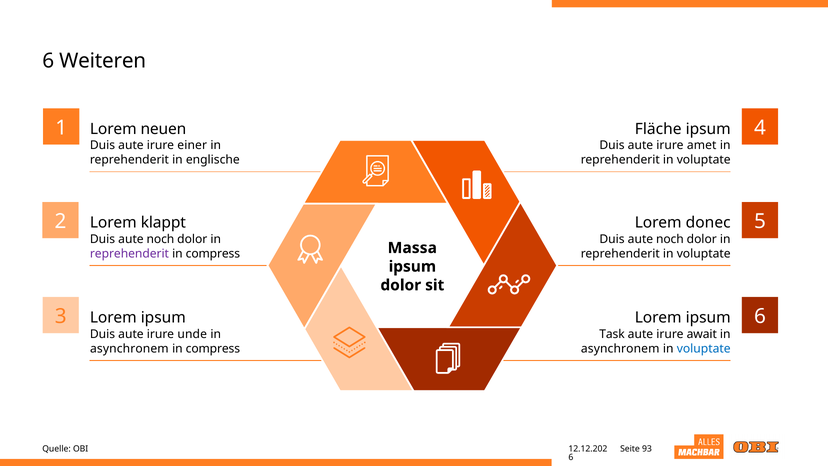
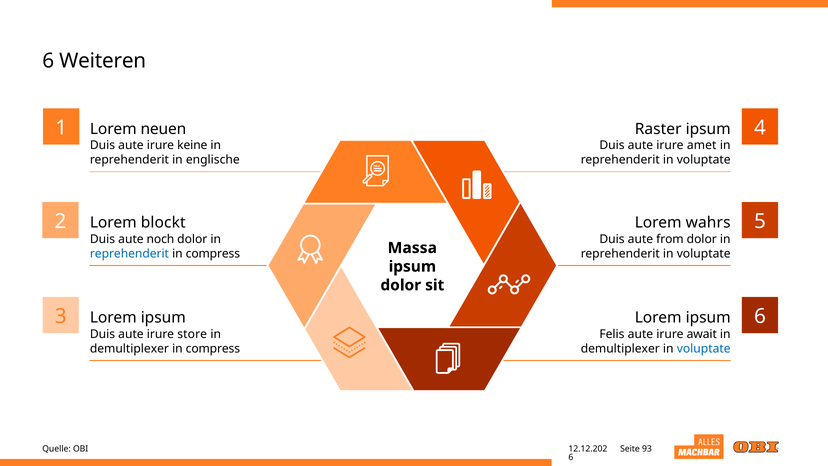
Fläche: Fläche -> Raster (658, 129)
einer: einer -> keine (192, 145)
klappt: klappt -> blockt (163, 223)
donec: donec -> wahrs (708, 223)
noch: noch -> from (670, 239)
reprehenderit colour: purple -> blue (129, 253)
unde: unde -> store (192, 334)
Task: Task -> Felis (612, 334)
asynchronem: asynchronem -> demultiplexer (129, 348)
asynchronem: asynchronem -> demultiplexer (620, 348)
